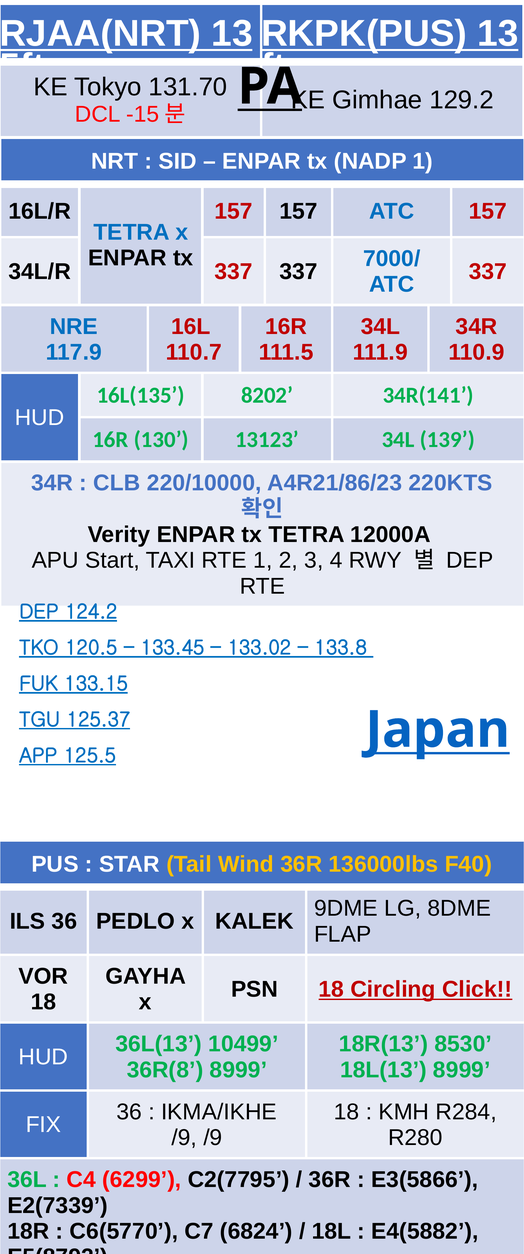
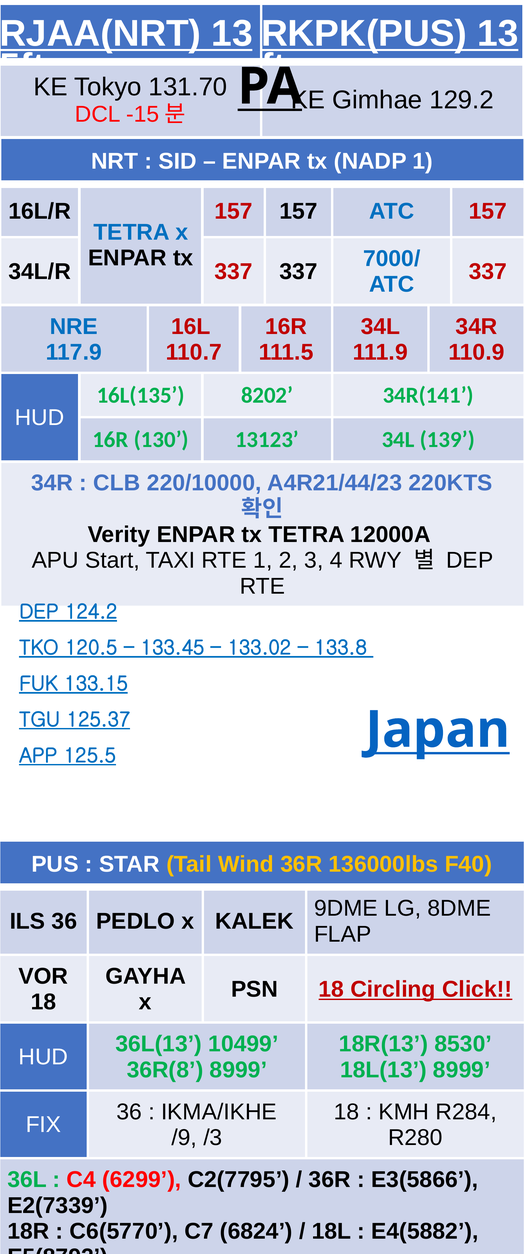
A4R21/86/23: A4R21/86/23 -> A4R21/44/23 (335, 483)
/9 /9: /9 -> /3 (213, 1137)
